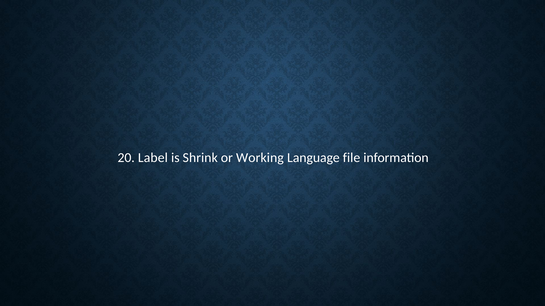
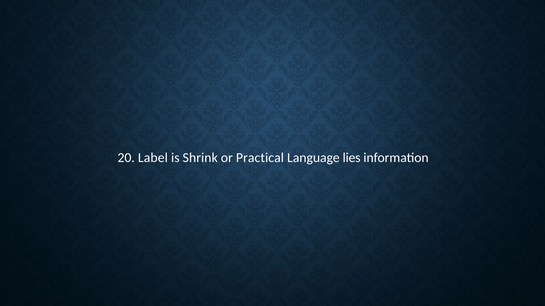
Working: Working -> Practical (260, 158)
file: file -> lies (352, 158)
